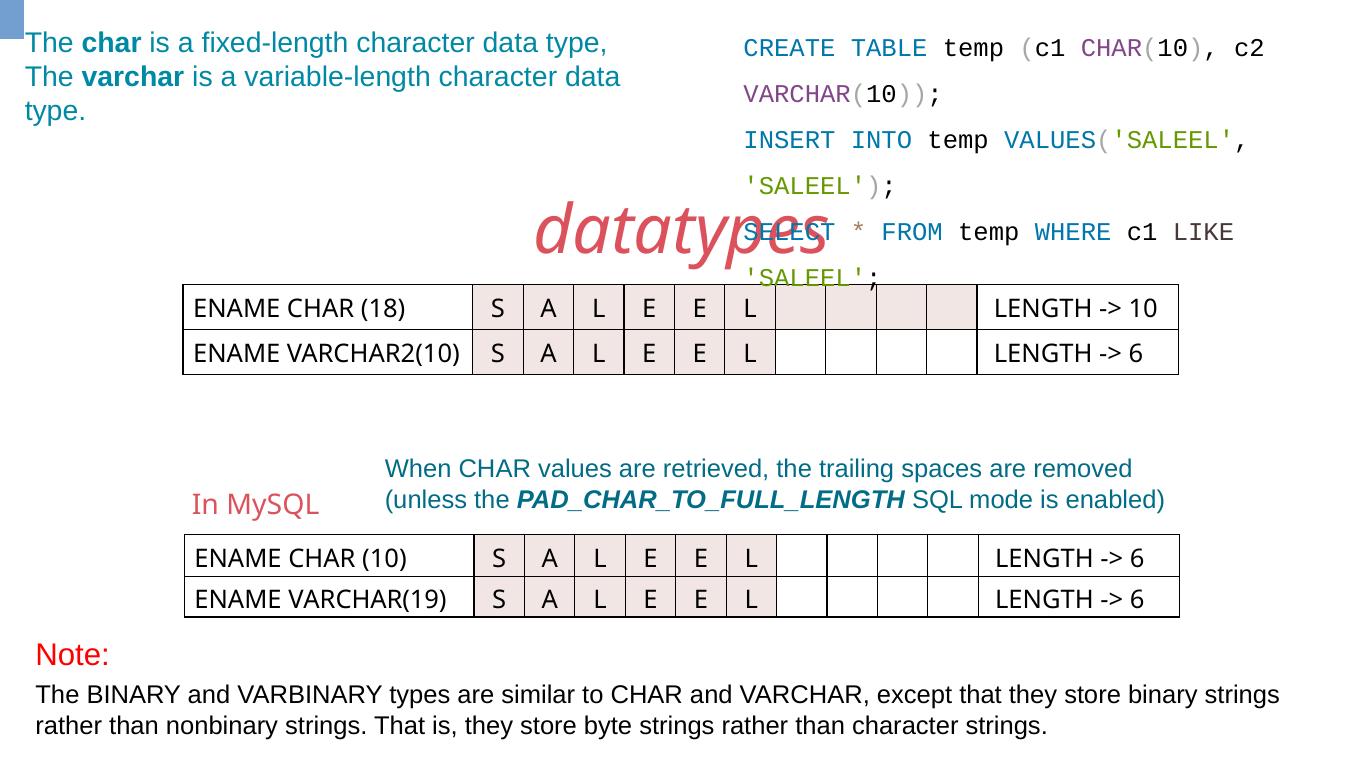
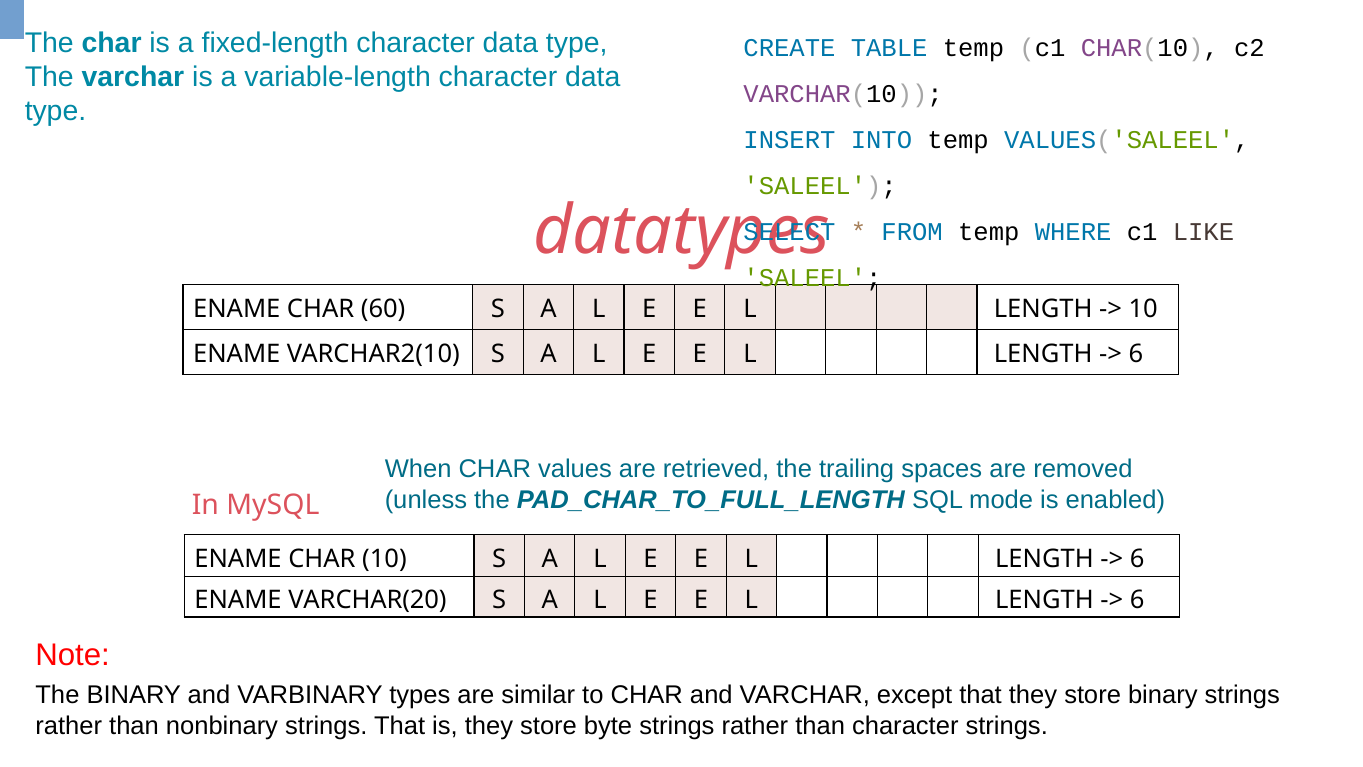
18: 18 -> 60 (383, 309)
VARCHAR(19: VARCHAR(19 -> VARCHAR(20 (367, 600)
